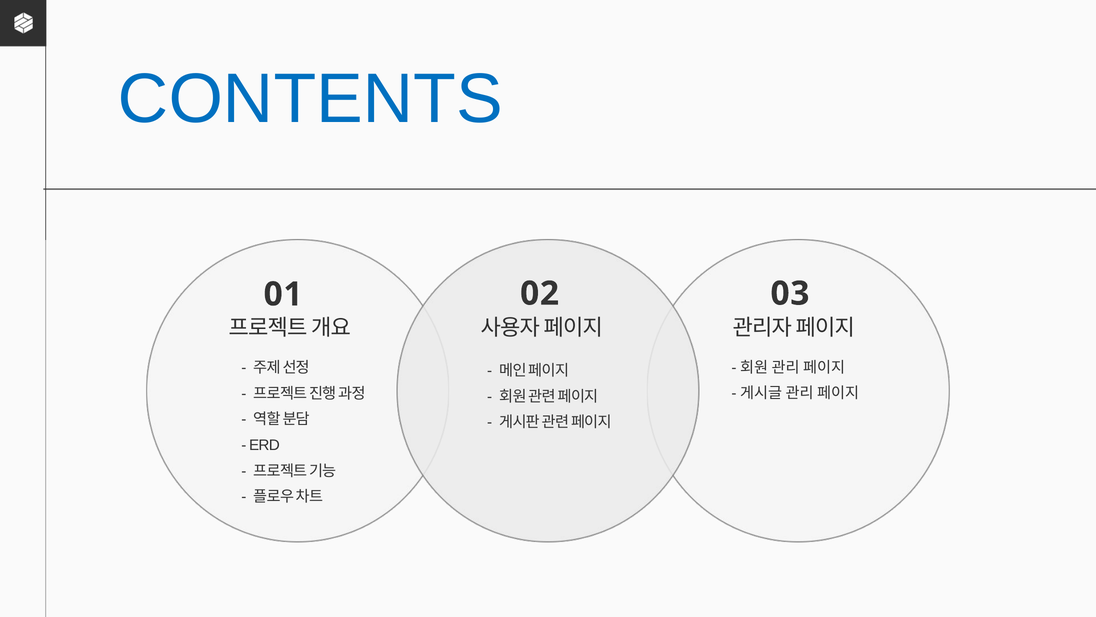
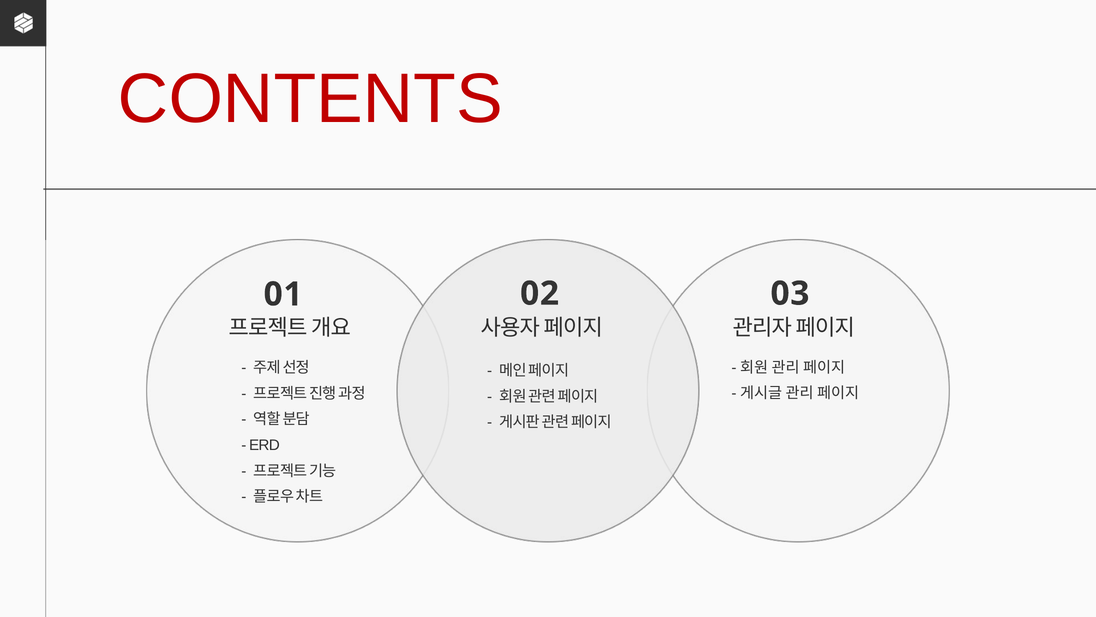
CONTENTS colour: blue -> red (310, 99)
